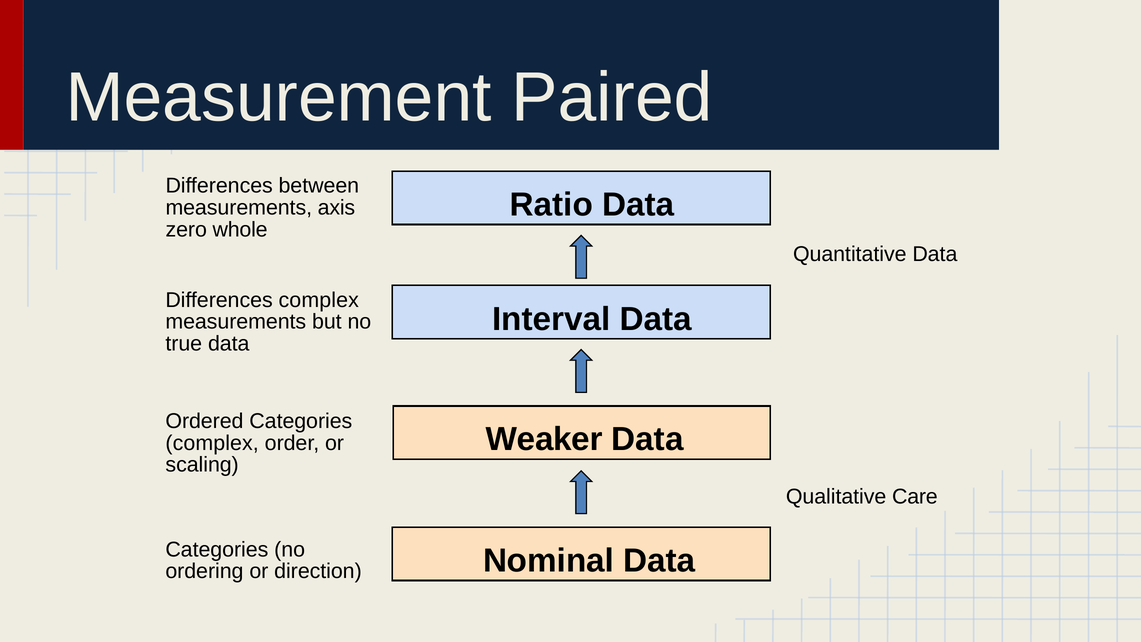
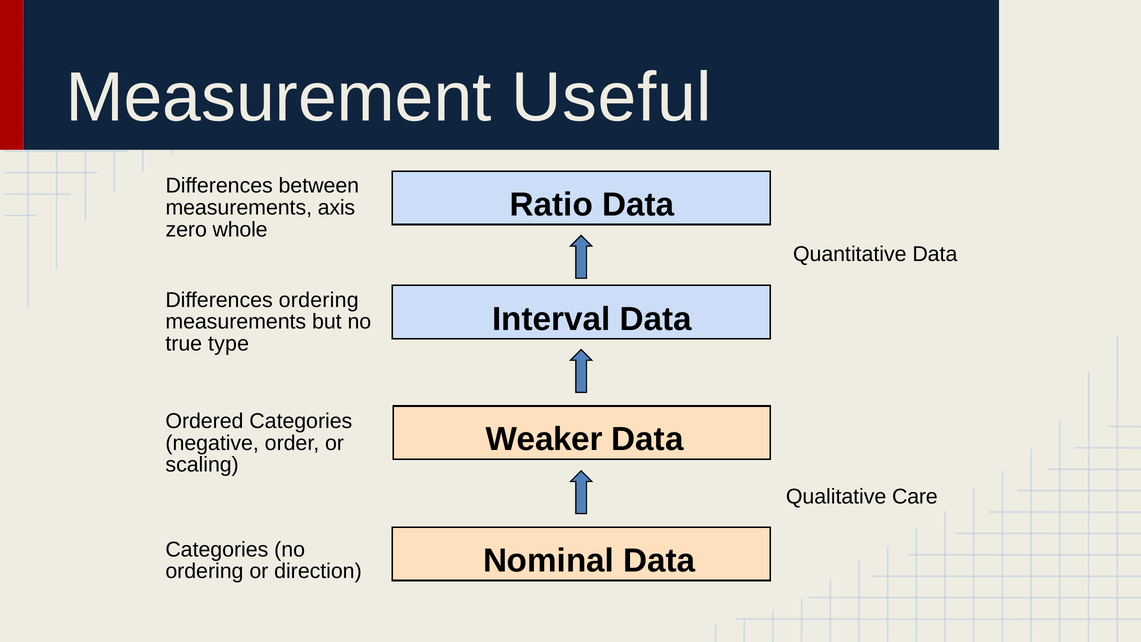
Paired: Paired -> Useful (612, 98)
Differences complex: complex -> ordering (319, 300)
true data: data -> type (229, 344)
complex: complex -> negative (212, 443)
